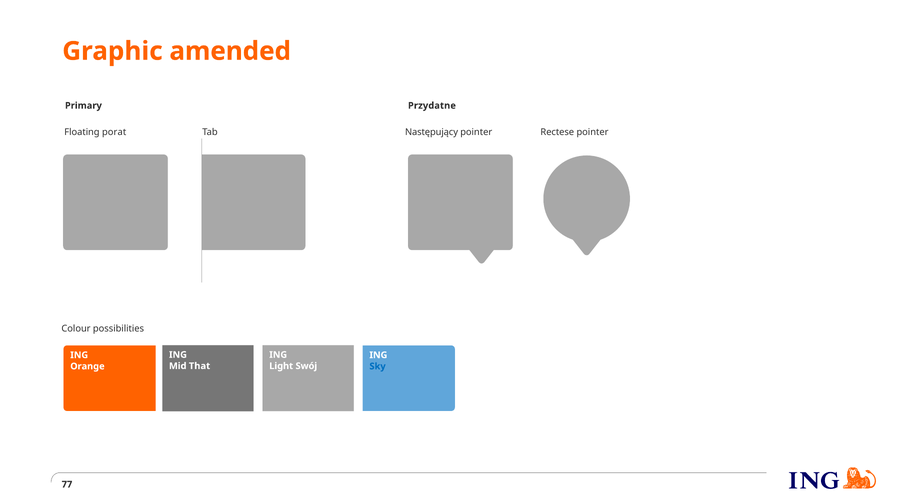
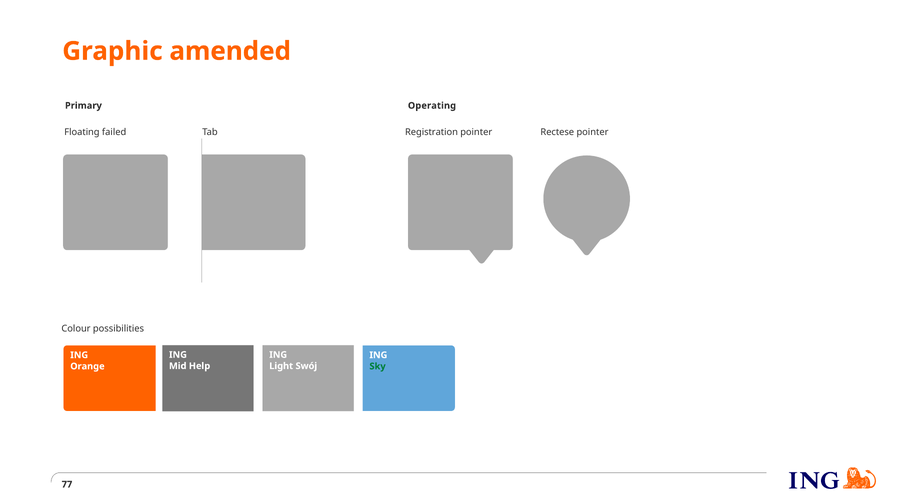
Przydatne: Przydatne -> Operating (432, 106)
porat: porat -> failed (114, 132)
Następujący: Następujący -> Registration (432, 132)
That: That -> Help (200, 366)
Sky colour: blue -> green (378, 367)
